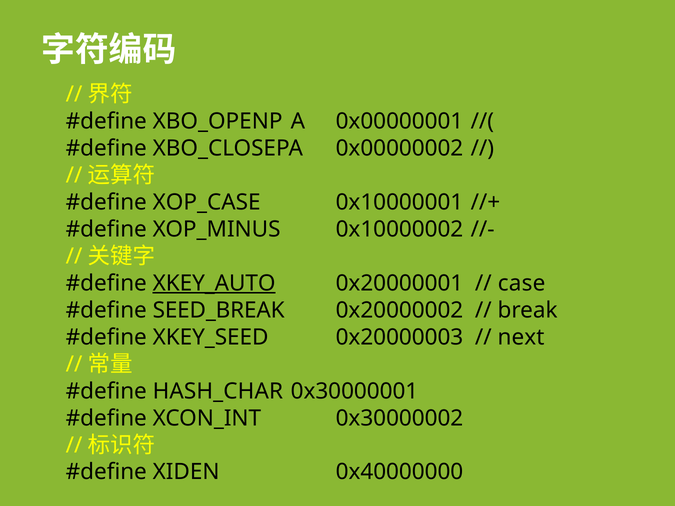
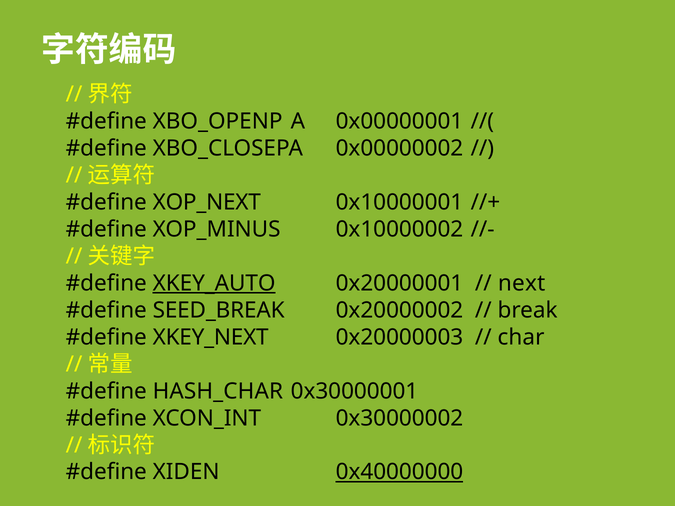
XOP_CASE: XOP_CASE -> XOP_NEXT (207, 202)
case: case -> next (522, 283)
XKEY_SEED: XKEY_SEED -> XKEY_NEXT (211, 337)
next: next -> char (521, 337)
0x40000000 underline: none -> present (399, 472)
